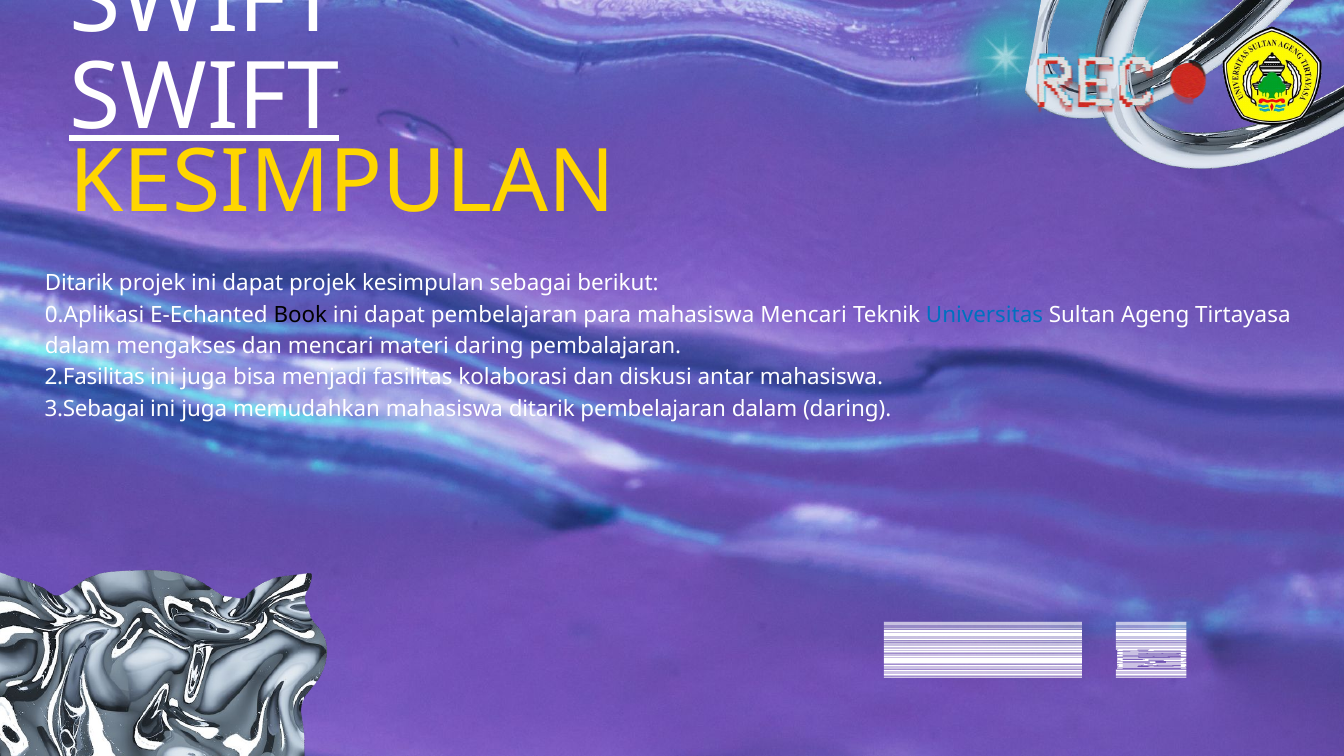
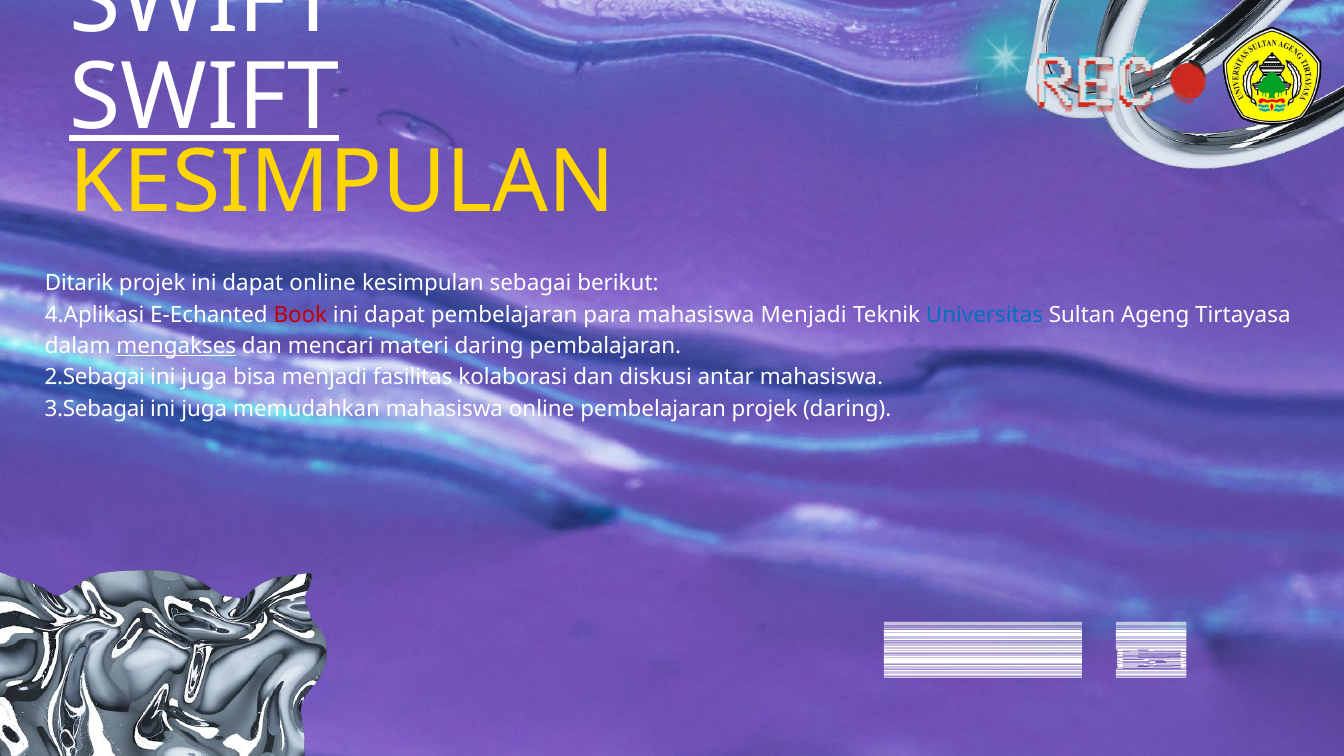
dapat projek: projek -> online (323, 283)
0.Aplikasi: 0.Aplikasi -> 4.Aplikasi (95, 315)
Book colour: black -> red (300, 315)
mahasiswa Mencari: Mencari -> Menjadi (804, 315)
mengakses underline: none -> present (176, 346)
2.Fasilitas: 2.Fasilitas -> 2.Sebagai (95, 377)
mahasiswa ditarik: ditarik -> online (542, 409)
pembelajaran dalam: dalam -> projek (765, 409)
